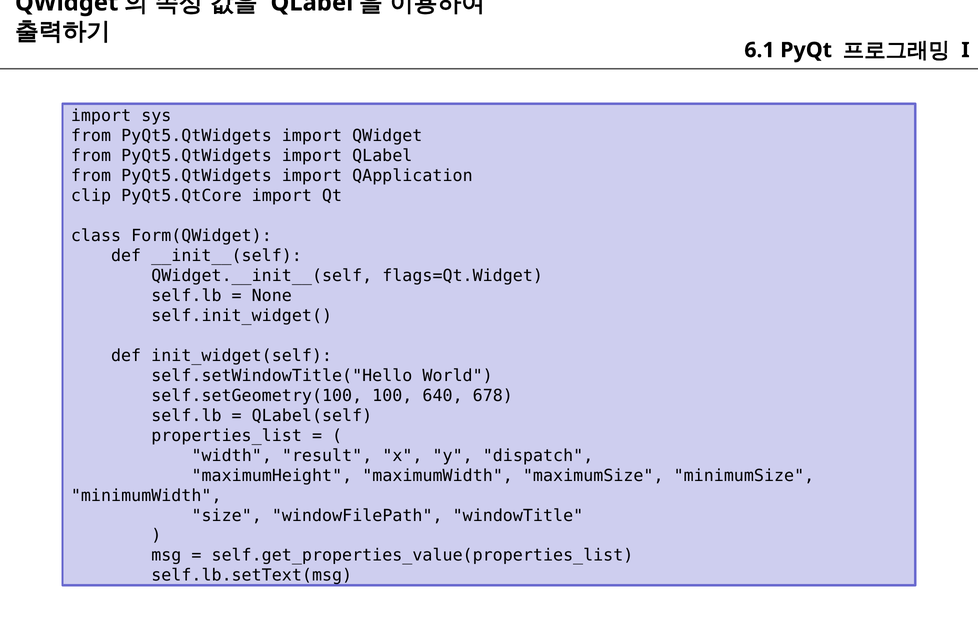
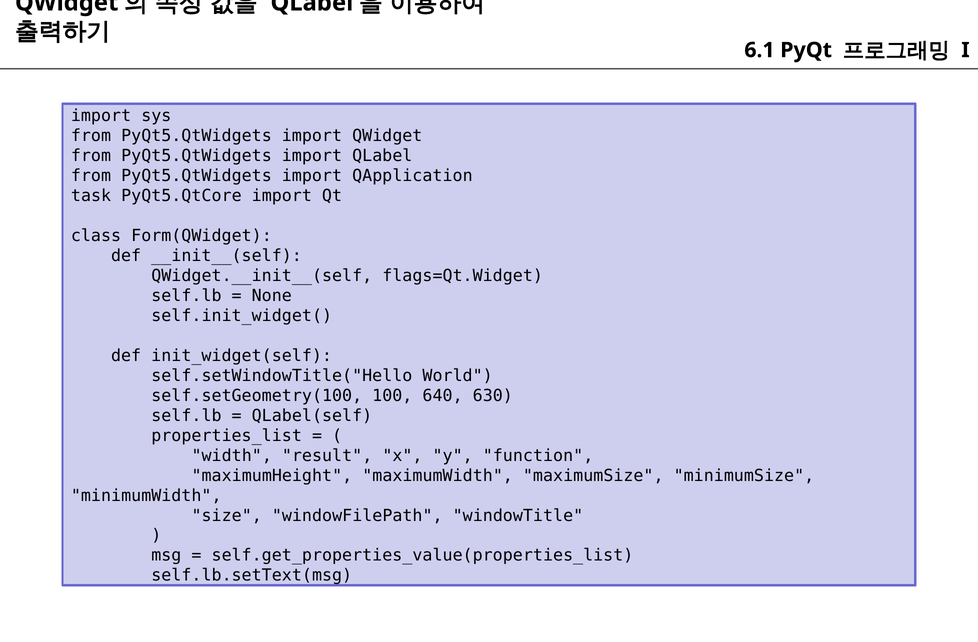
clip: clip -> task (91, 196)
678: 678 -> 630 (493, 396)
dispatch: dispatch -> function (538, 456)
